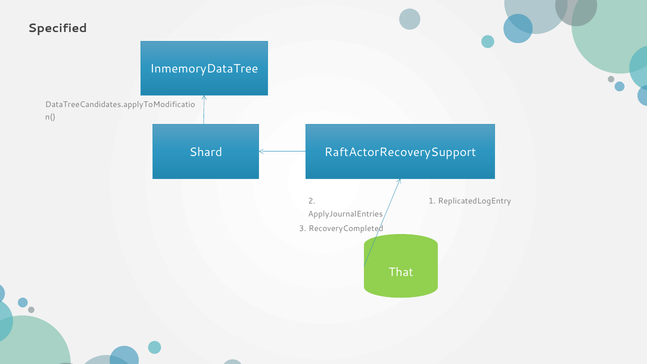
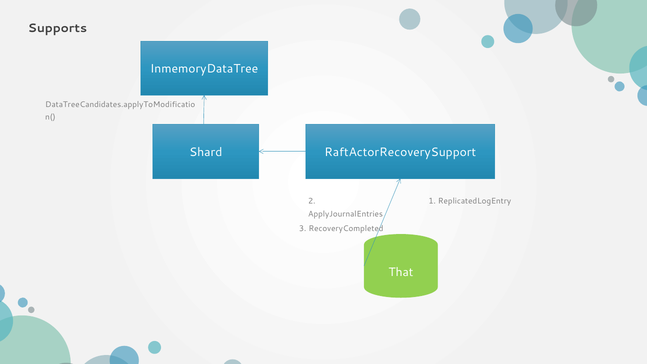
Specified: Specified -> Supports (57, 28)
